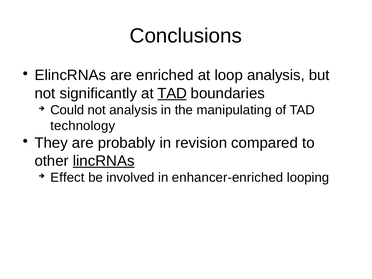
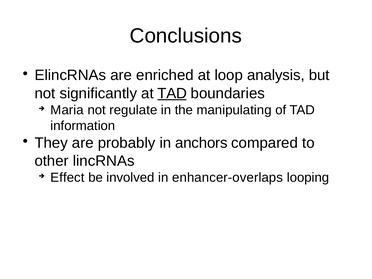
Could: Could -> Maria (67, 110)
not analysis: analysis -> regulate (133, 110)
technology: technology -> information (83, 126)
revision: revision -> anchors (201, 143)
lincRNAs underline: present -> none (104, 161)
enhancer-enriched: enhancer-enriched -> enhancer-overlaps (228, 178)
